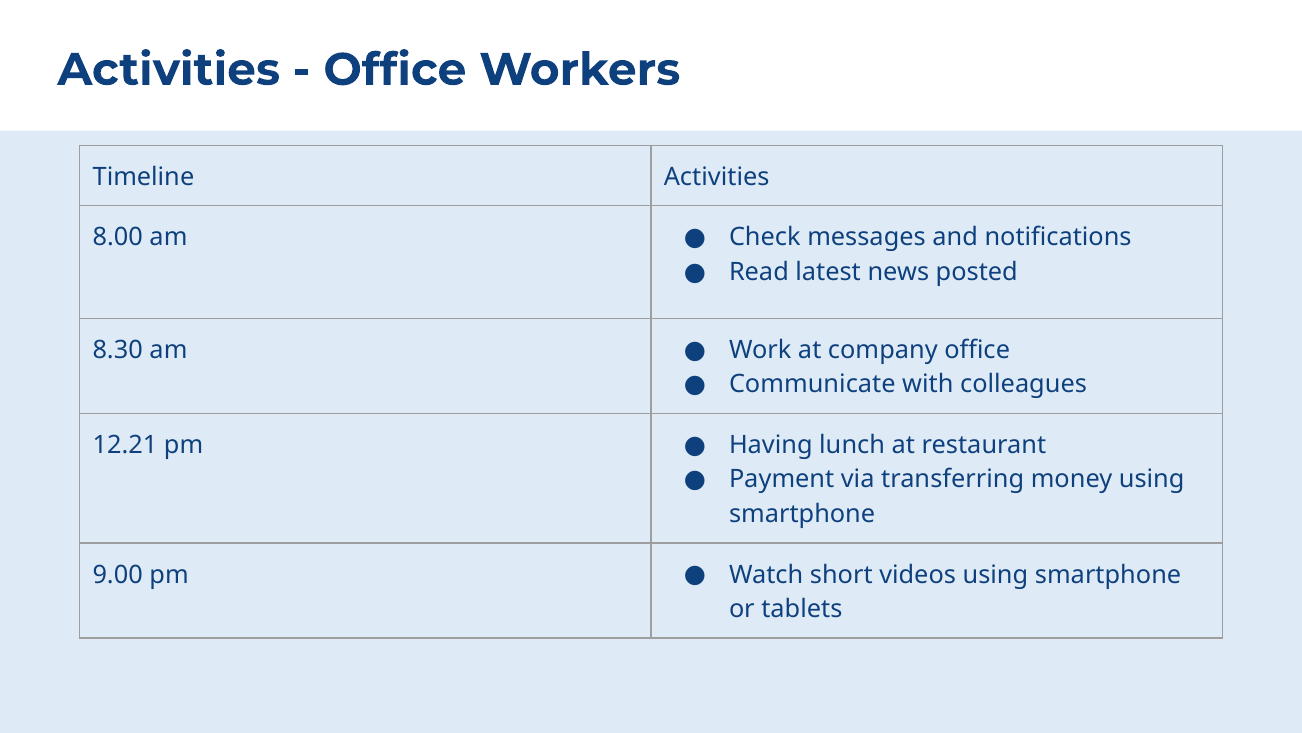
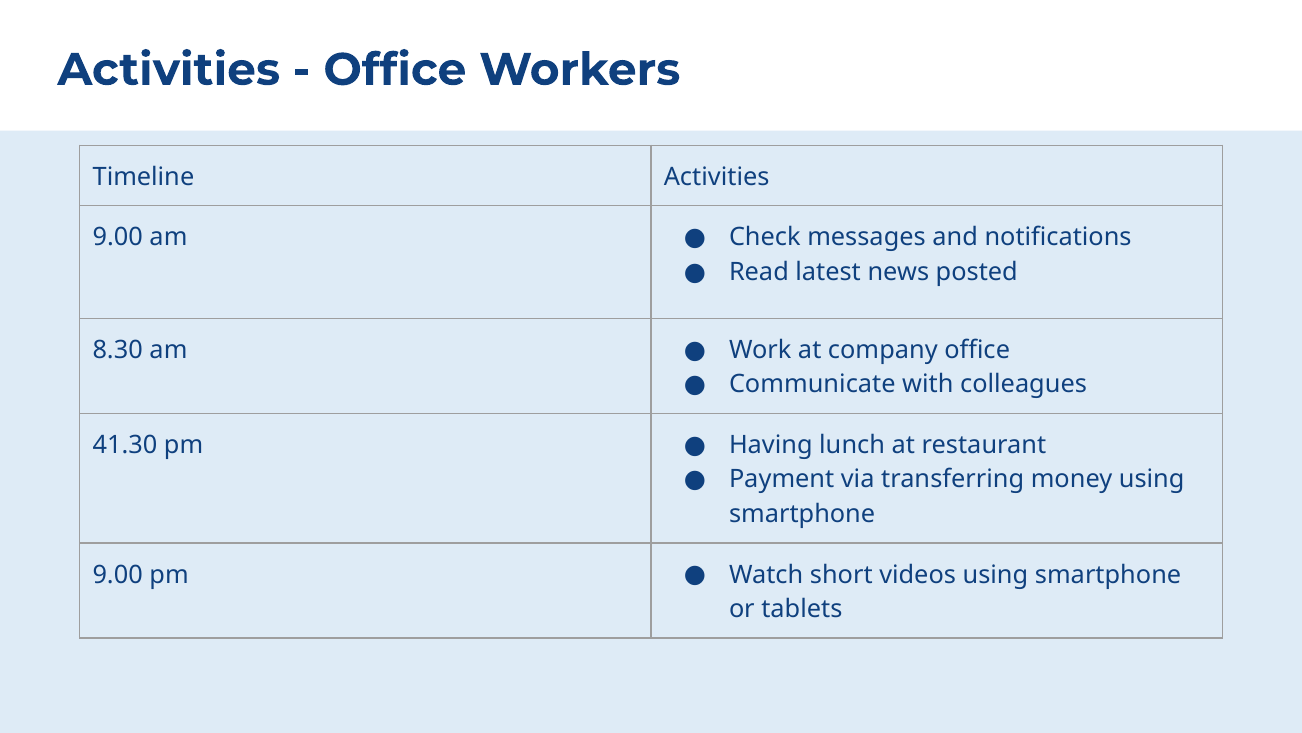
8.00: 8.00 -> 9.00 (118, 237)
12.21: 12.21 -> 41.30 (125, 445)
